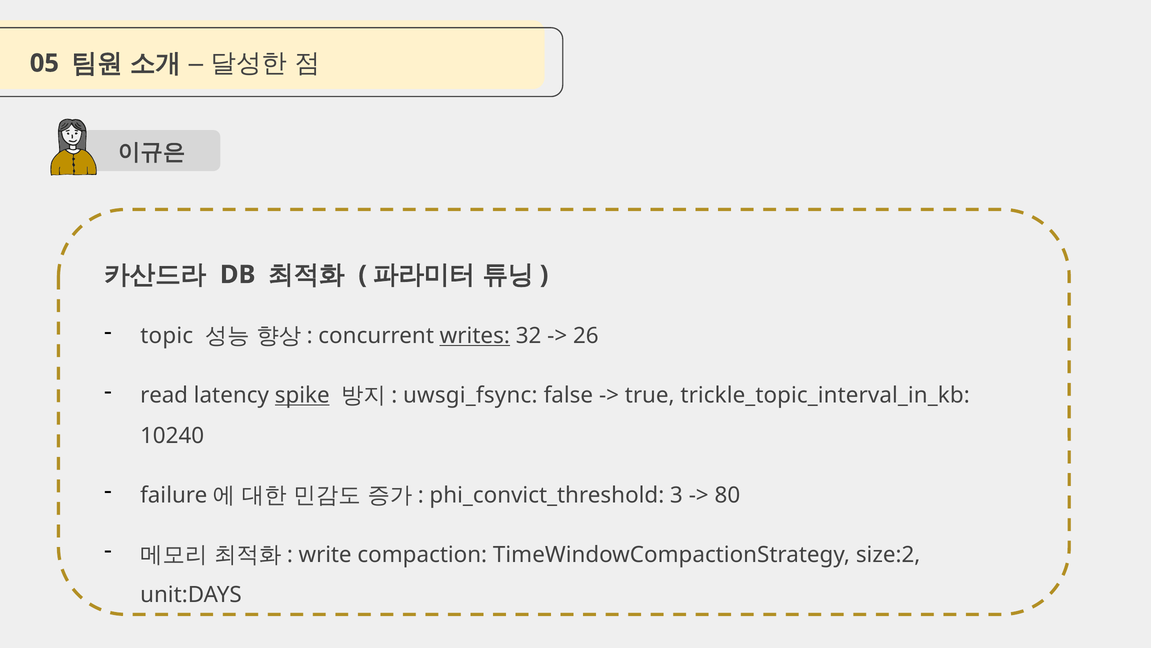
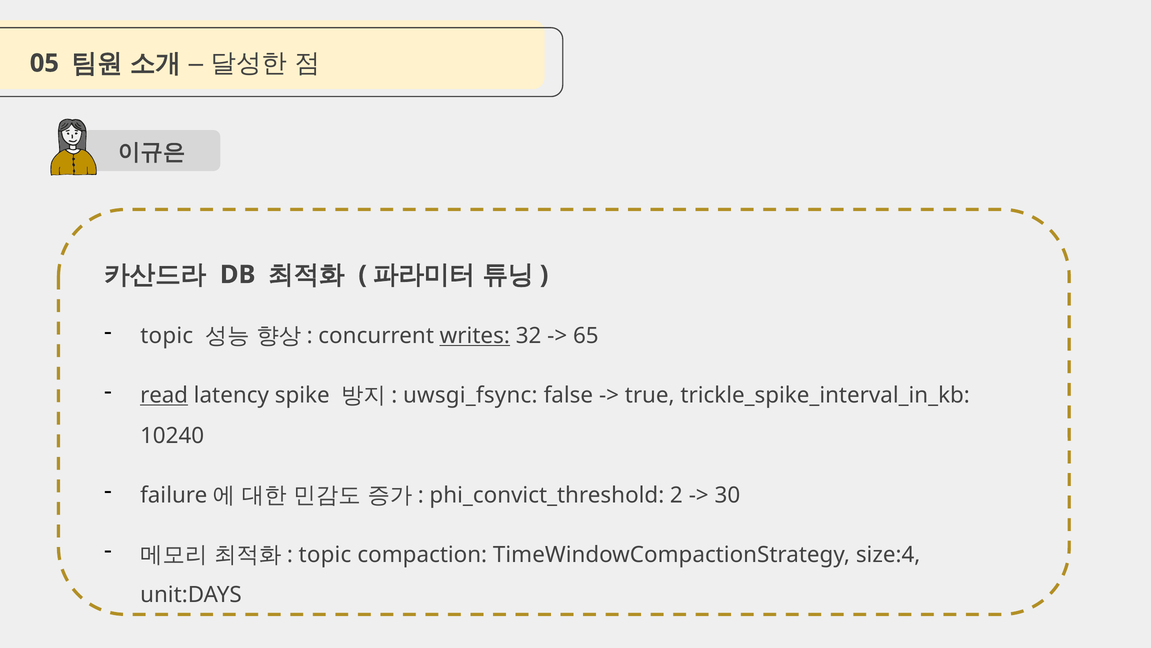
26: 26 -> 65 (586, 336)
read underline: none -> present (164, 395)
spike underline: present -> none (302, 395)
trickle_topic_interval_in_kb: trickle_topic_interval_in_kb -> trickle_spike_interval_in_kb (825, 395)
3: 3 -> 2 (676, 495)
80: 80 -> 30 (727, 495)
write: write -> topic (325, 554)
size:2: size:2 -> size:4 (888, 554)
